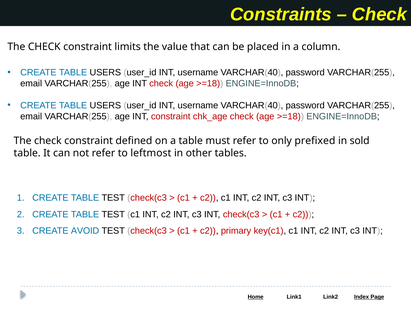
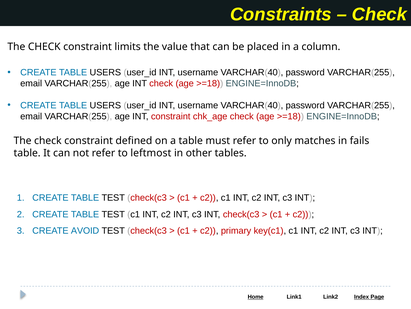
prefixed: prefixed -> matches (315, 141)
sold: sold -> fails (360, 141)
